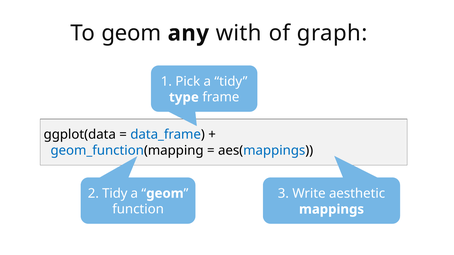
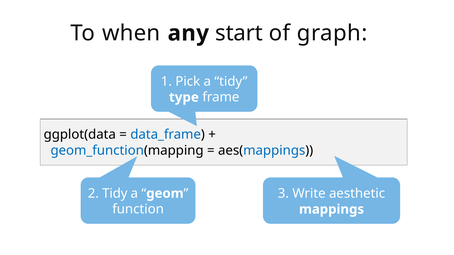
To geom: geom -> when (131, 33)
with: with -> start (239, 33)
